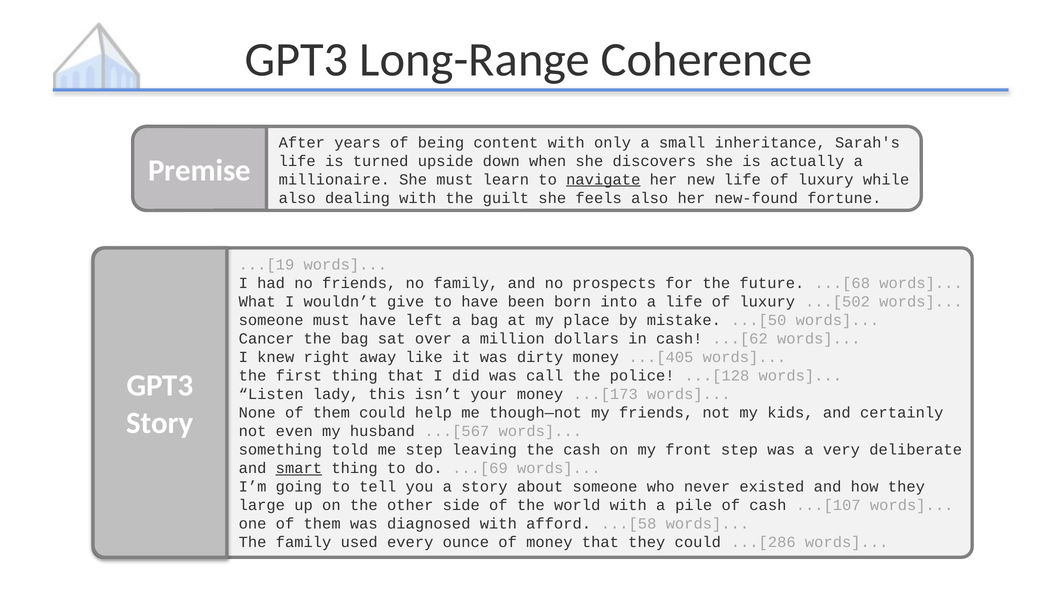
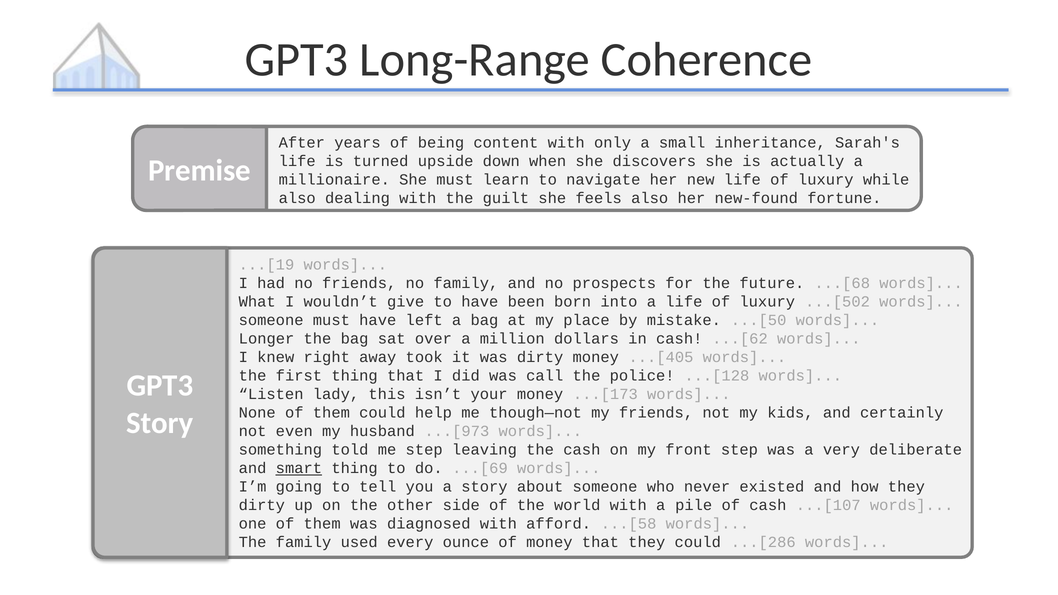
navigate underline: present -> none (603, 180)
Cancer: Cancer -> Longer (267, 339)
like: like -> took (424, 357)
...[567: ...[567 -> ...[973 (457, 431)
large: large -> dirty (262, 505)
